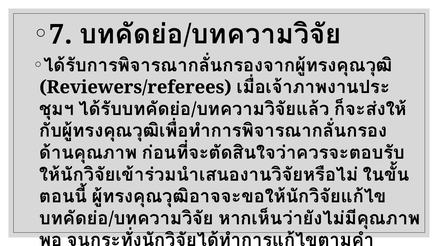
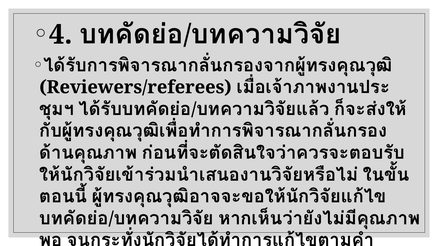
7: 7 -> 4 (61, 35)
